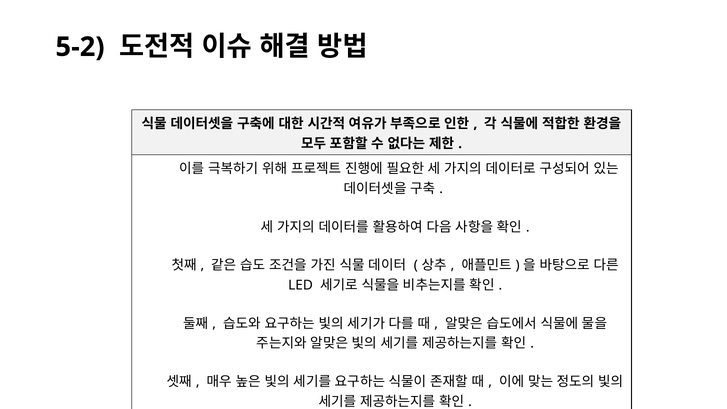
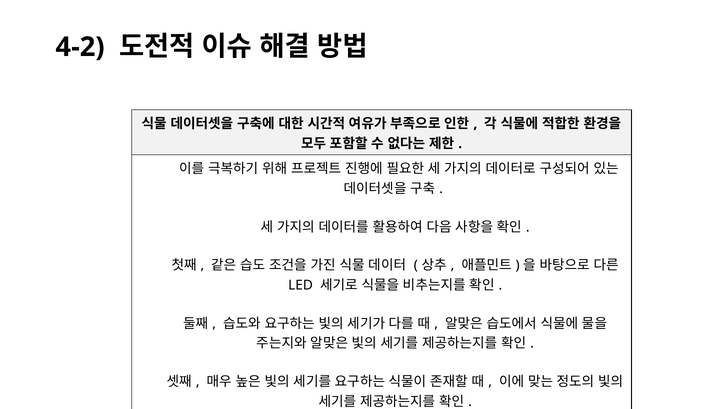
5-2: 5-2 -> 4-2 (80, 47)
